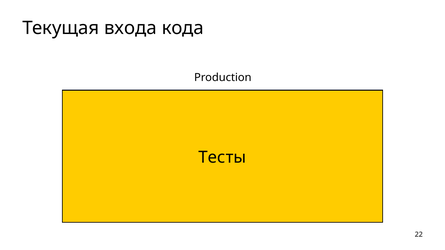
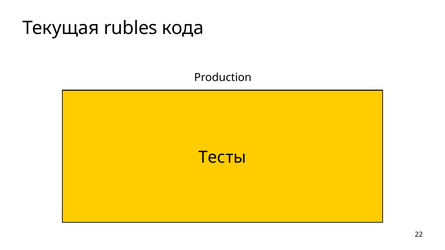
входа: входа -> rubles (131, 28)
